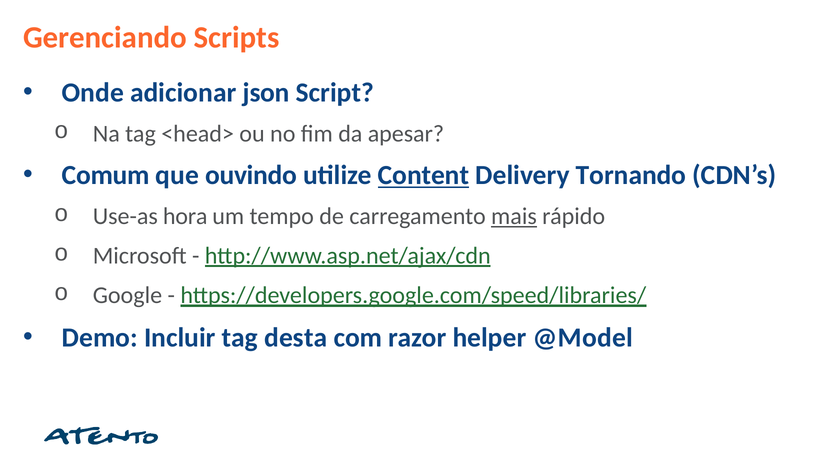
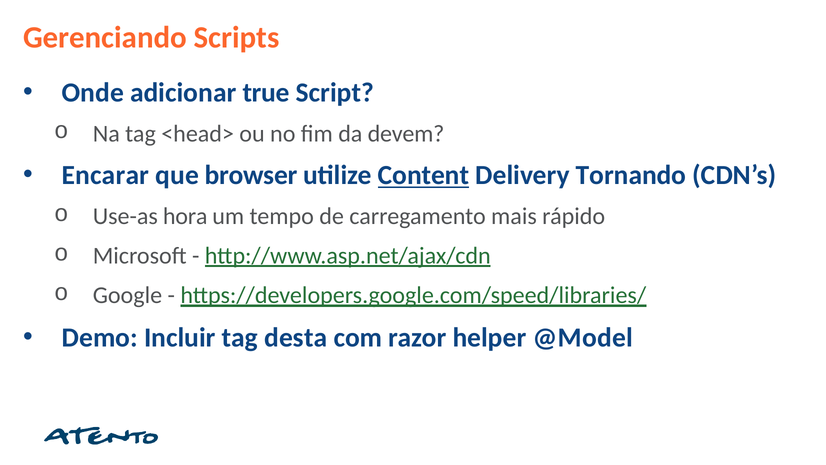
json: json -> true (266, 93)
apesar: apesar -> devem (406, 134)
Comum: Comum -> Encarar (105, 175)
ouvindo: ouvindo -> browser (251, 175)
mais underline: present -> none (514, 216)
